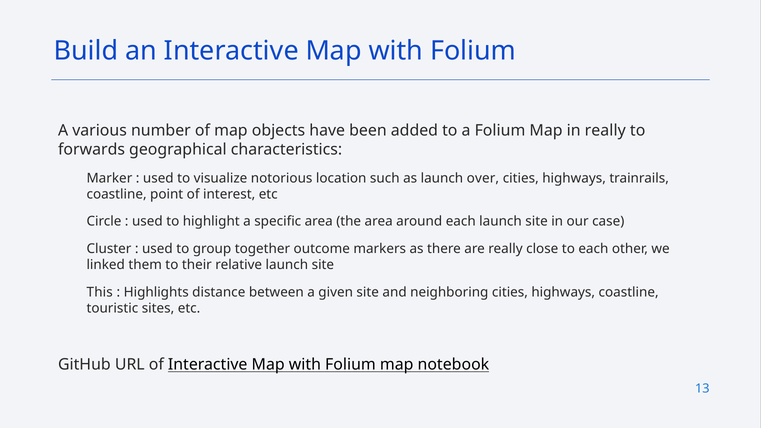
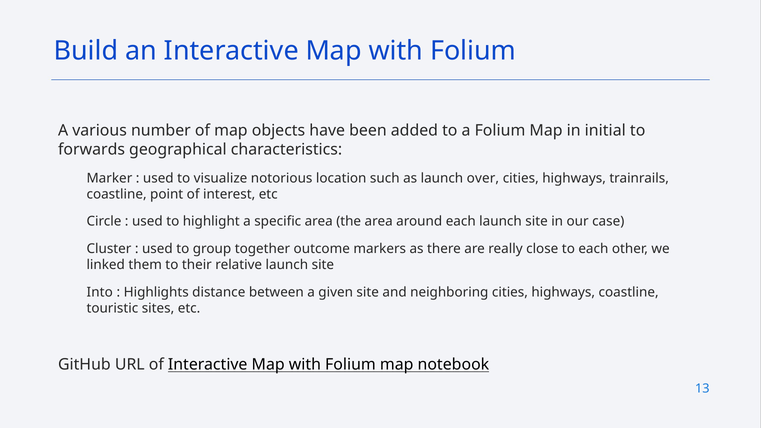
in really: really -> initial (605, 131)
This: This -> Into (100, 292)
